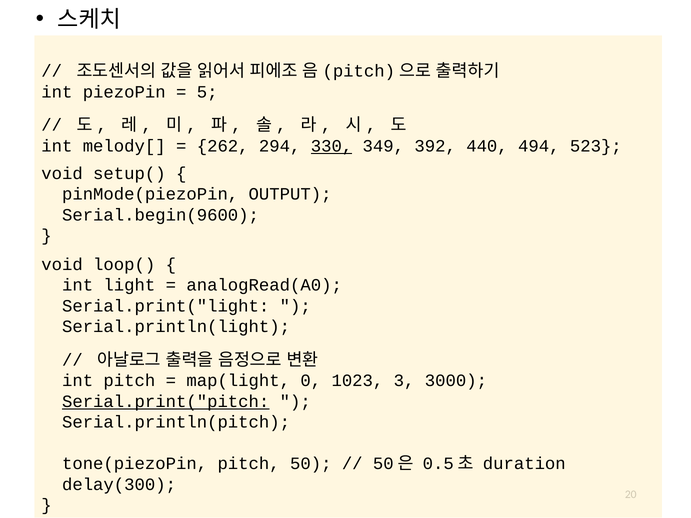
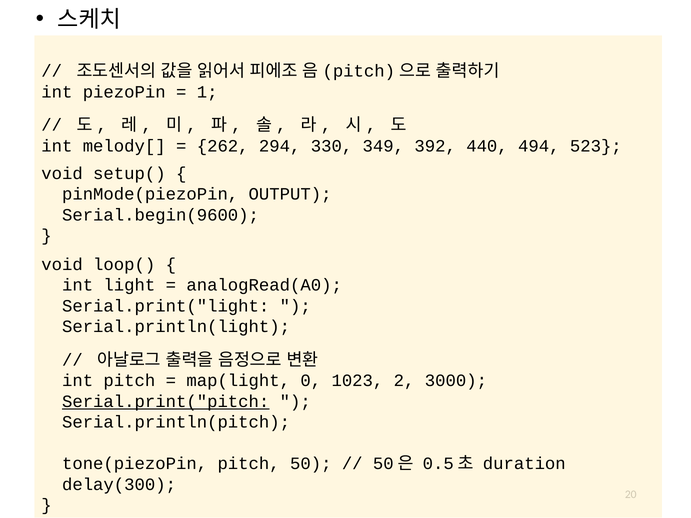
5: 5 -> 1 (207, 92)
330 underline: present -> none (332, 146)
3: 3 -> 2 (404, 381)
